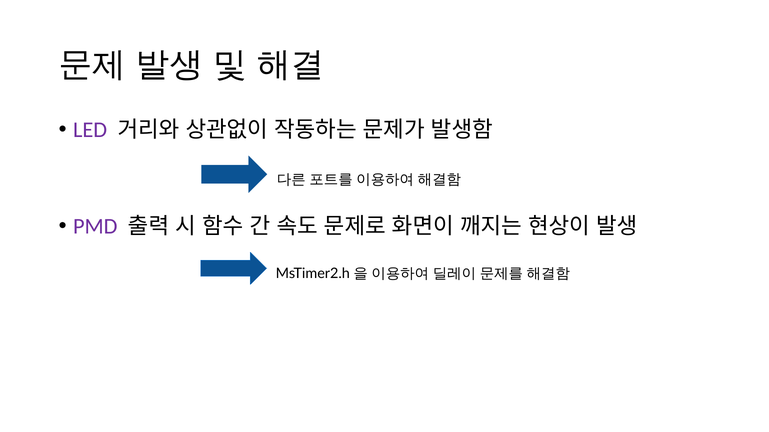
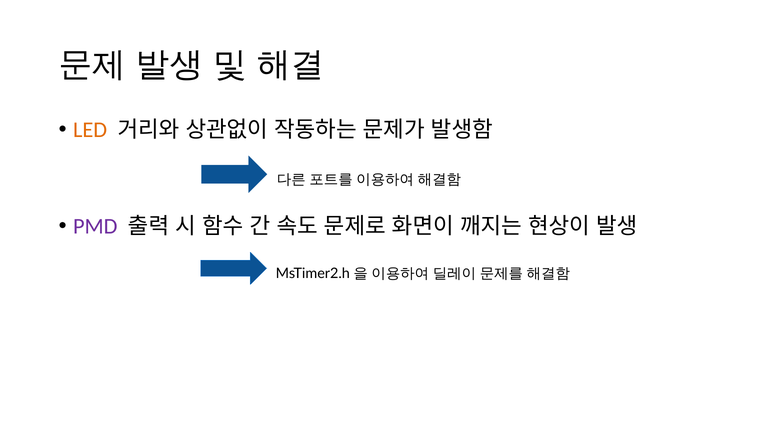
LED colour: purple -> orange (90, 130)
